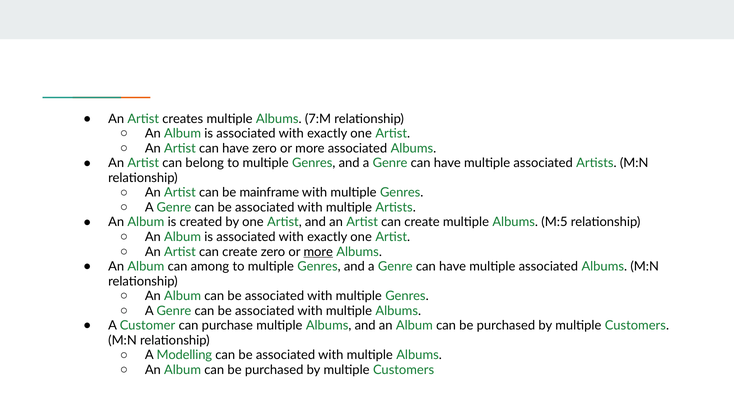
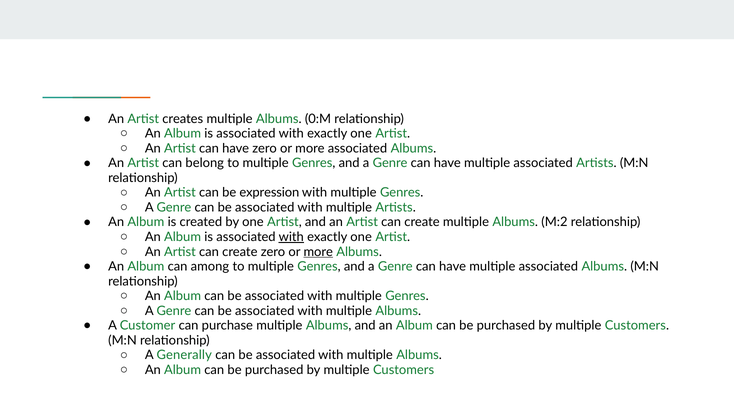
7:M: 7:M -> 0:M (318, 119)
mainframe: mainframe -> expression (269, 193)
M:5: M:5 -> M:2 (554, 222)
with underline: none -> present (291, 237)
Modelling: Modelling -> Generally (184, 355)
